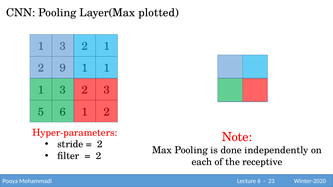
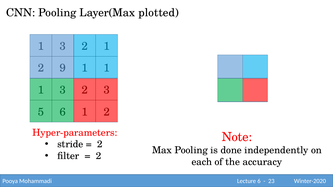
receptive: receptive -> accuracy (262, 162)
